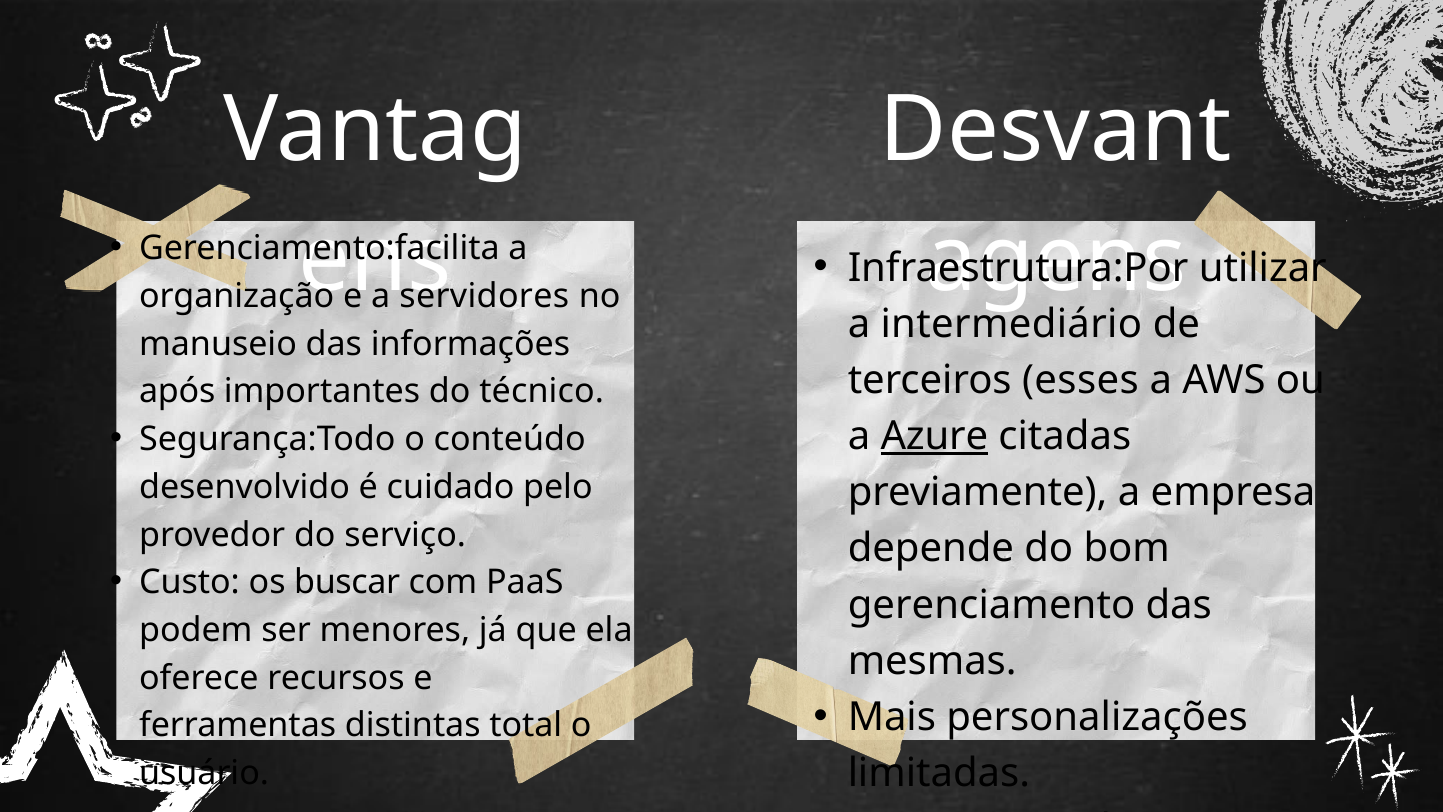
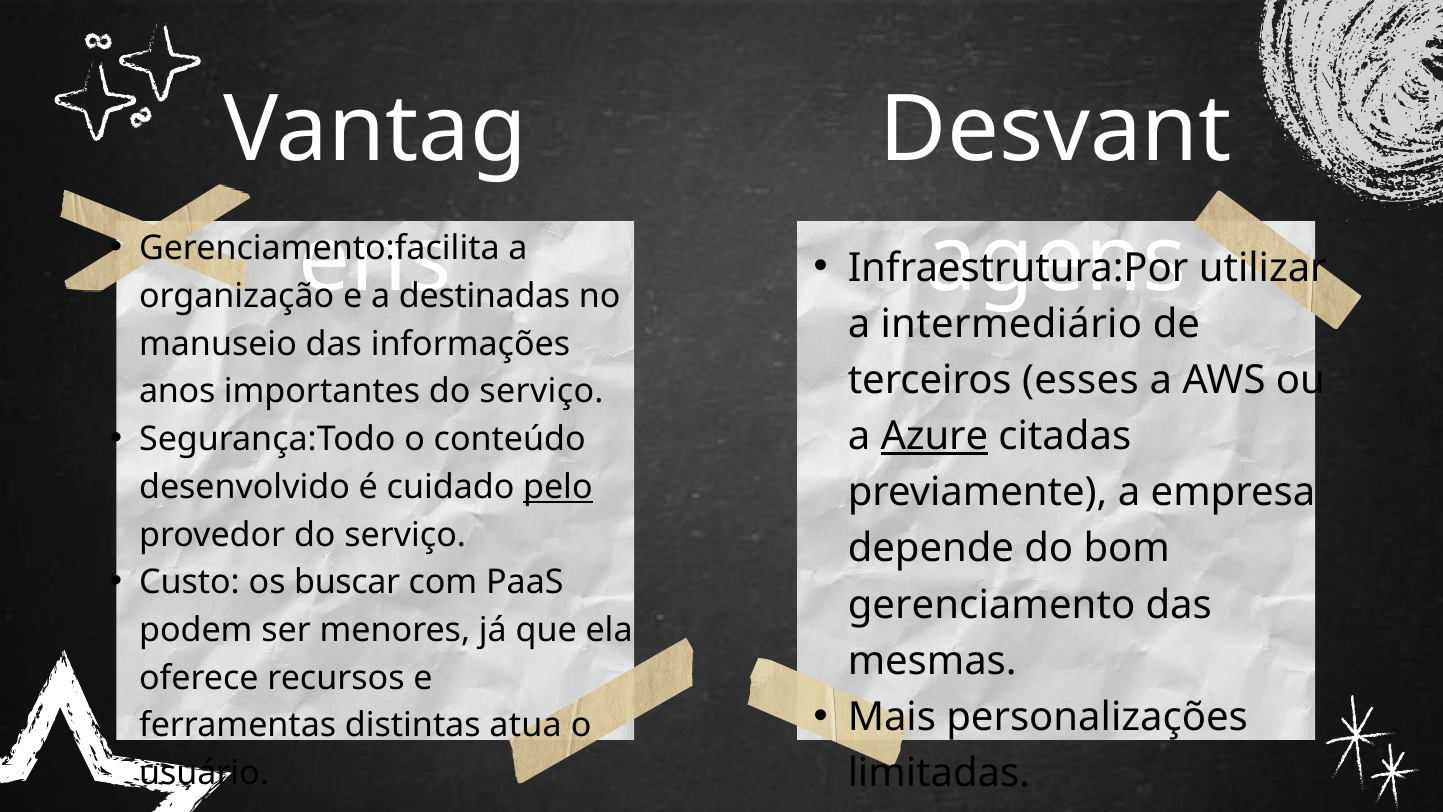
servidores: servidores -> destinadas (485, 296)
após: após -> anos (177, 392)
importantes do técnico: técnico -> serviço (542, 392)
pelo underline: none -> present (558, 487)
total: total -> atua (526, 725)
